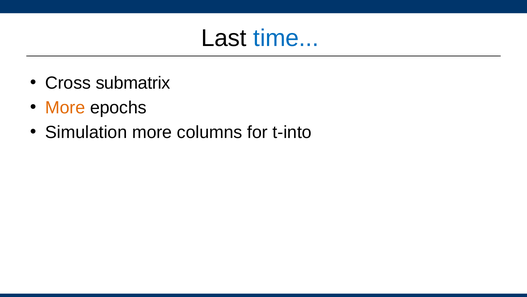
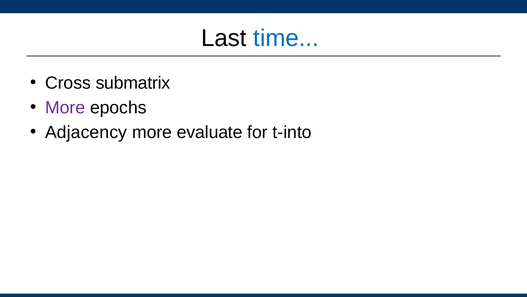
More colour: orange -> purple (65, 108)
Simulation: Simulation -> Adjacency (86, 132)
columns: columns -> evaluate (210, 132)
